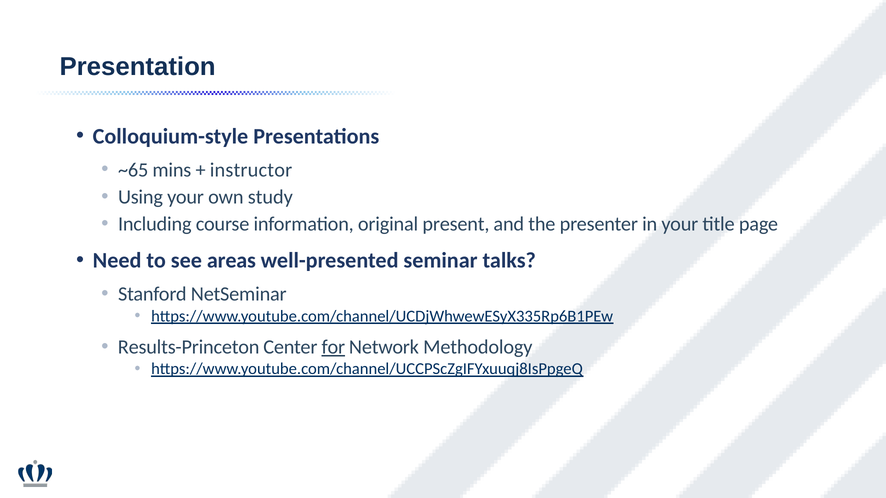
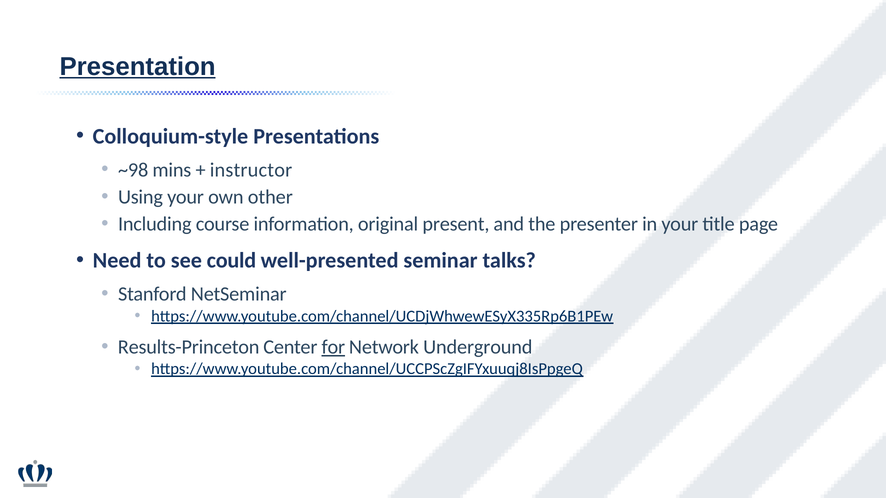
Presentation underline: none -> present (138, 67)
~65: ~65 -> ~98 (133, 170)
study: study -> other (270, 197)
areas: areas -> could (231, 261)
Methodology: Methodology -> Underground (478, 347)
